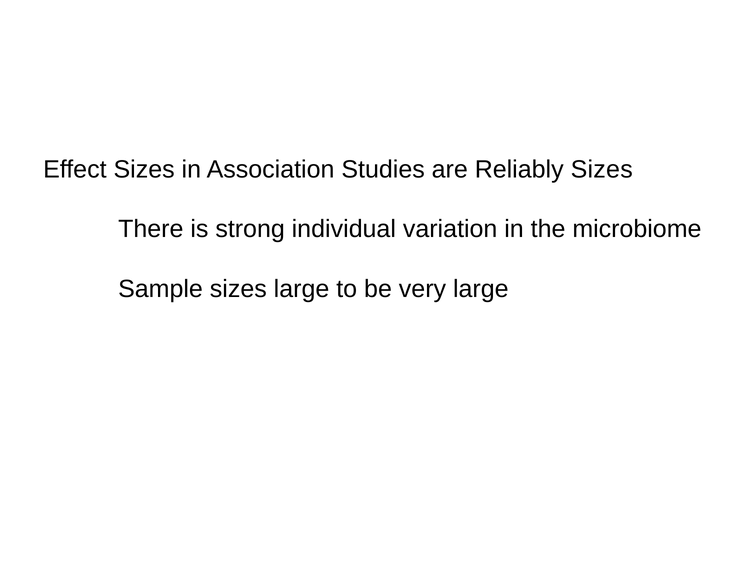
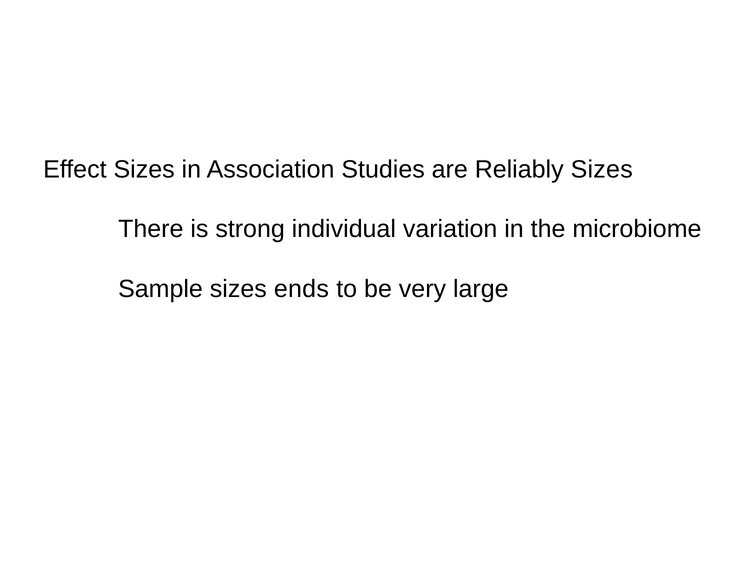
sizes large: large -> ends (301, 289)
